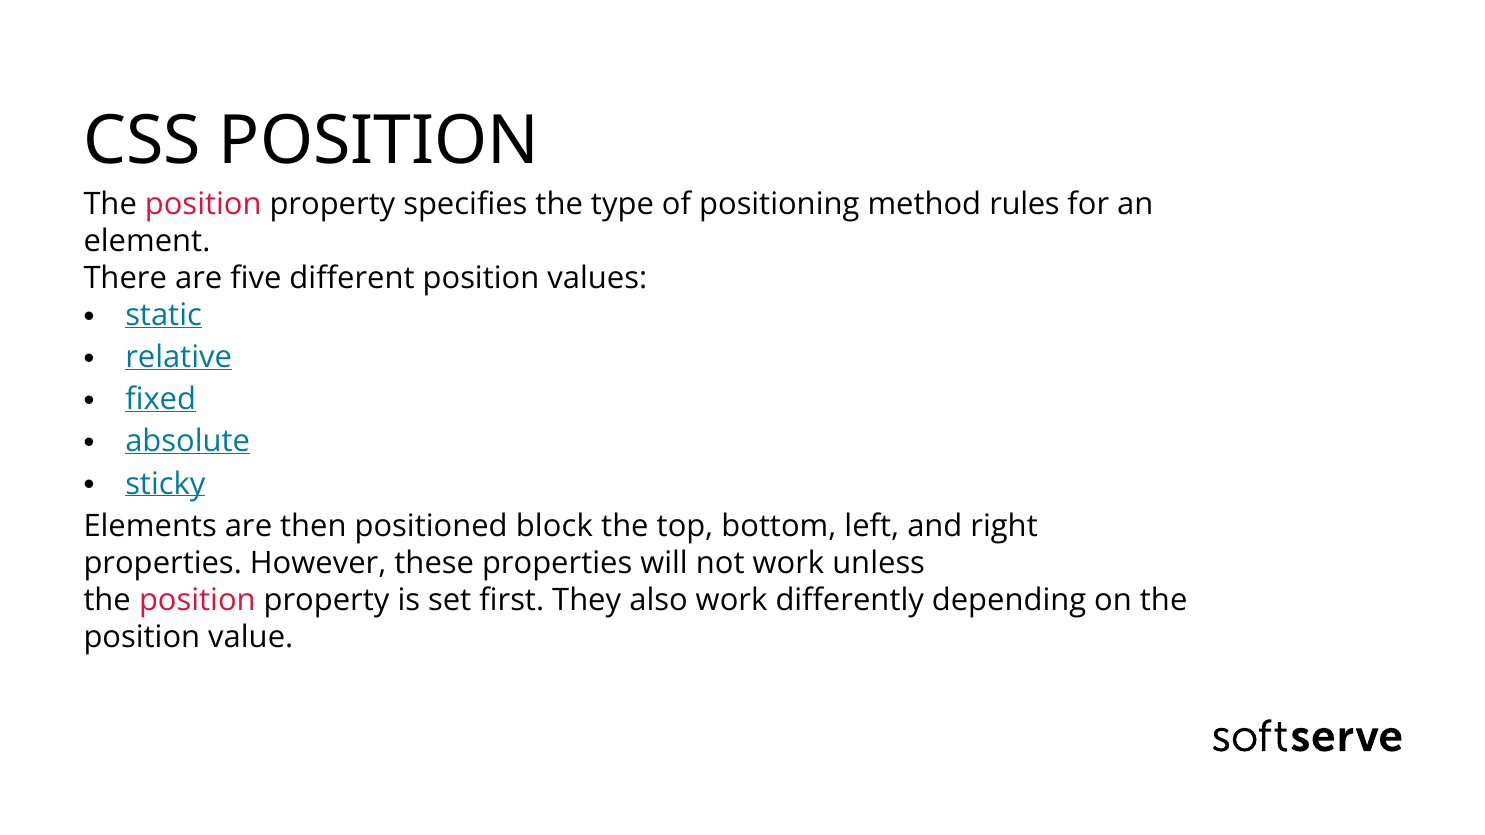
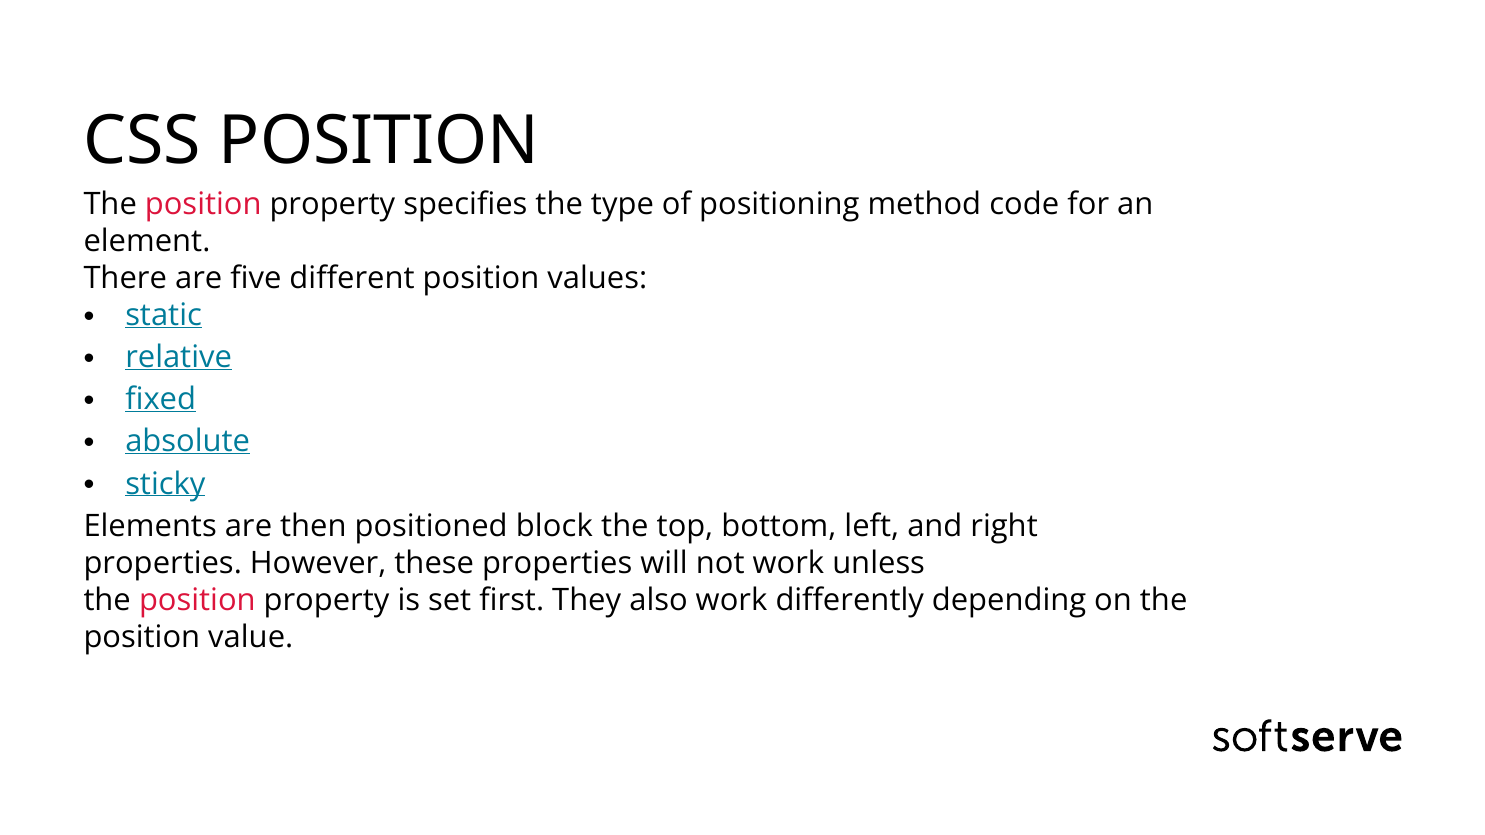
rules: rules -> code (1024, 204)
